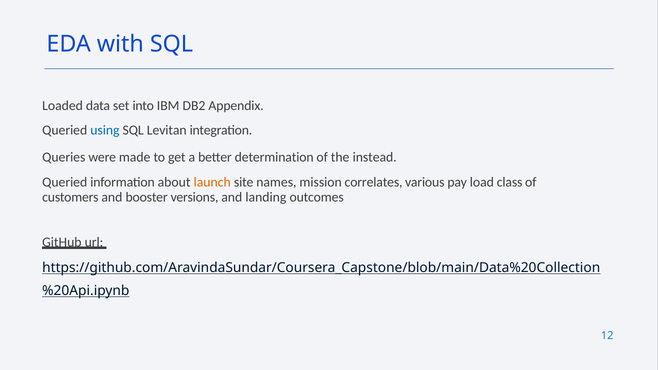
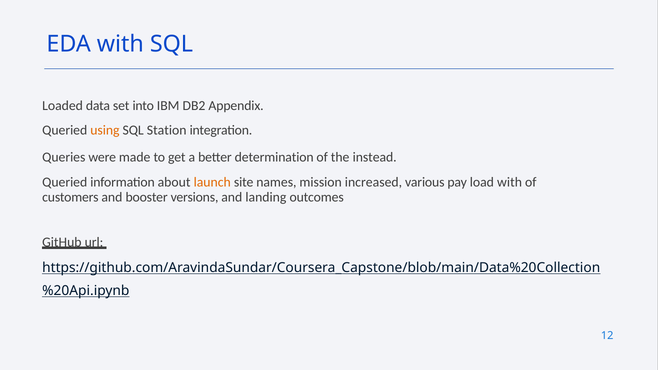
using colour: blue -> orange (105, 130)
Levitan: Levitan -> Station (167, 130)
correlates: correlates -> increased (373, 182)
load class: class -> with (510, 182)
